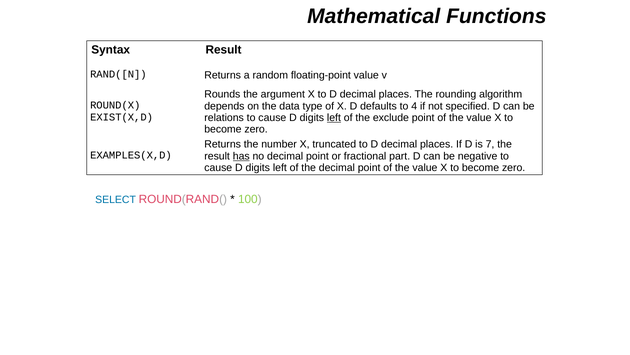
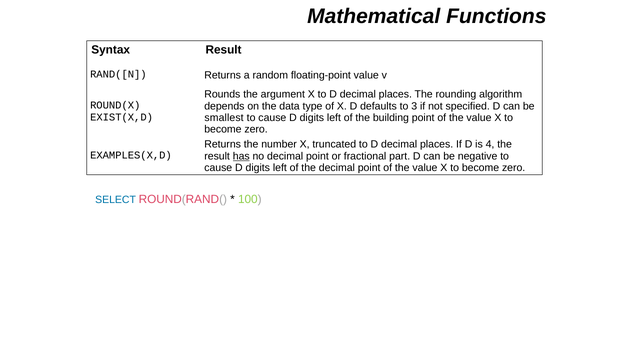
4: 4 -> 3 (414, 106)
relations: relations -> smallest (224, 118)
left underline: present -> none (334, 118)
exclude: exclude -> building (391, 118)
7: 7 -> 4 (490, 144)
